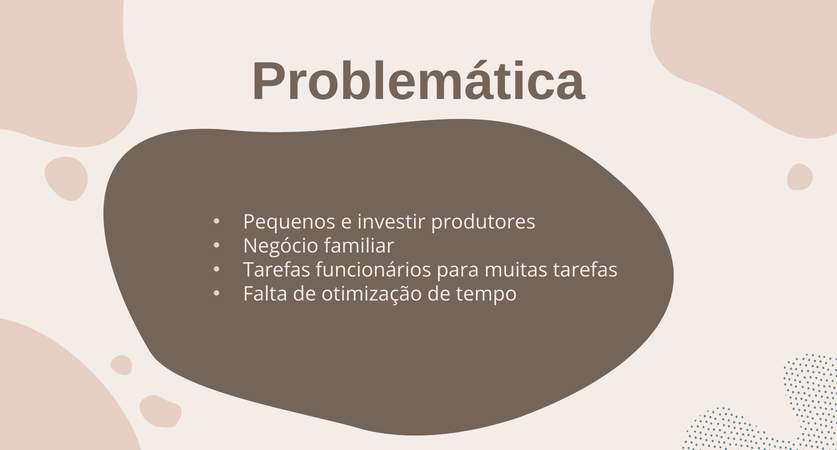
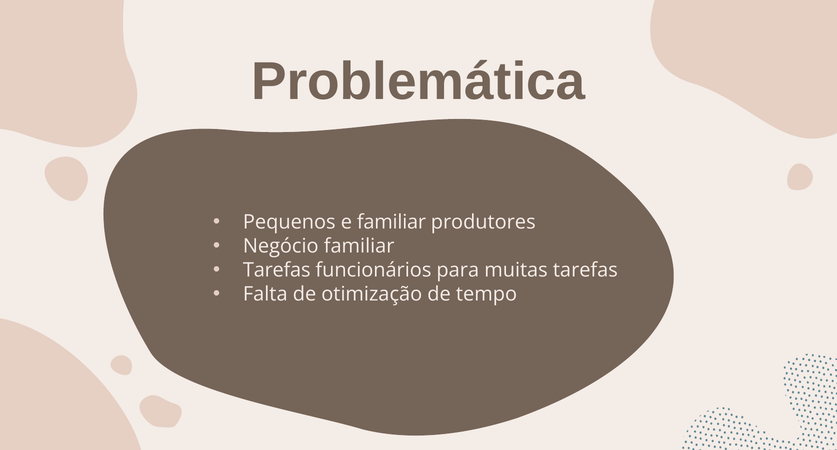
e investir: investir -> familiar (392, 222)
